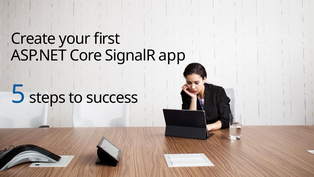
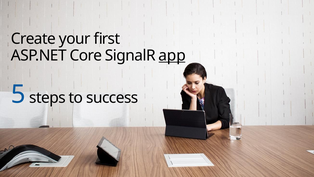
app underline: none -> present (172, 55)
